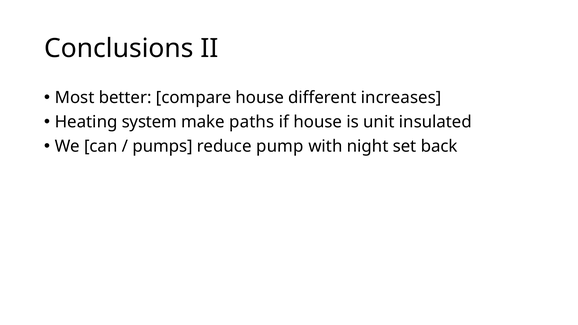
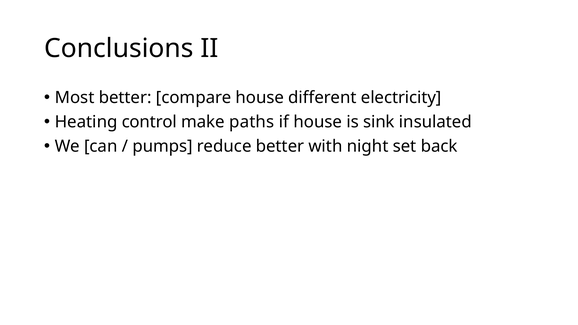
increases: increases -> electricity (401, 98)
system: system -> control (149, 122)
unit: unit -> sink (379, 122)
reduce pump: pump -> better (280, 146)
